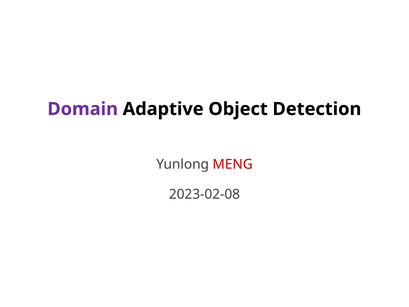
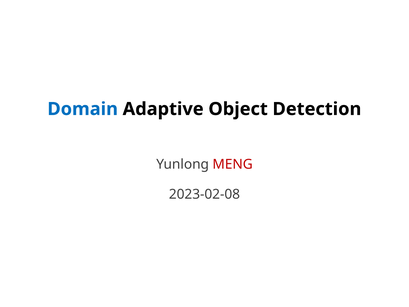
Domain colour: purple -> blue (83, 109)
